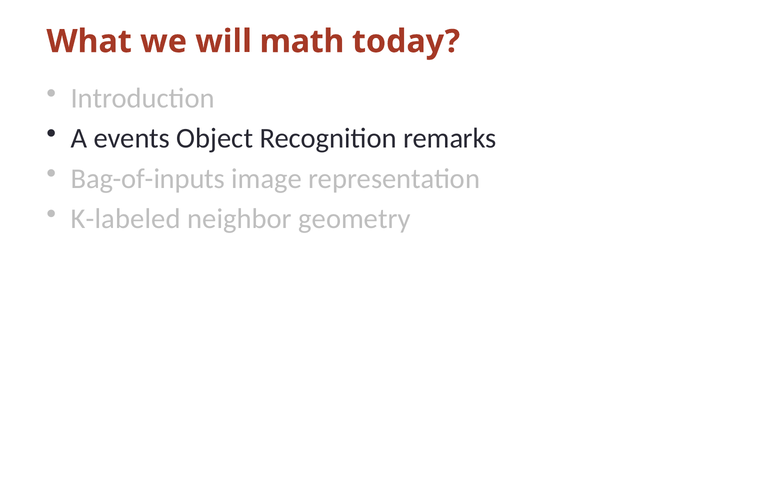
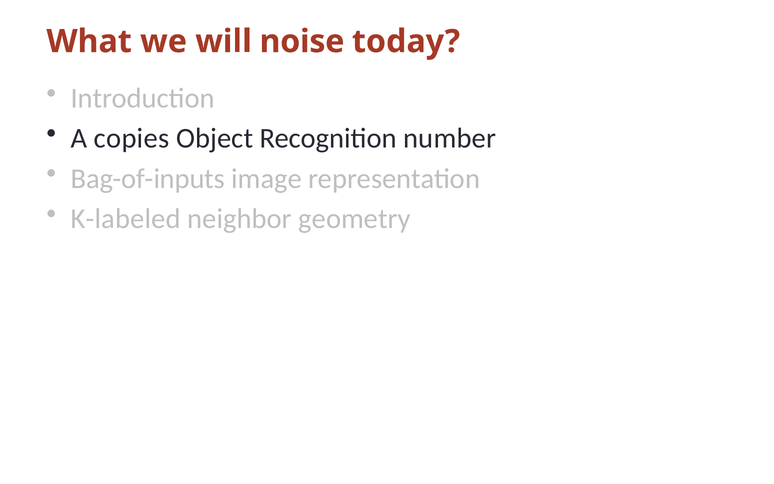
math: math -> noise (302, 41)
events: events -> copies (132, 138)
remarks: remarks -> number (450, 138)
